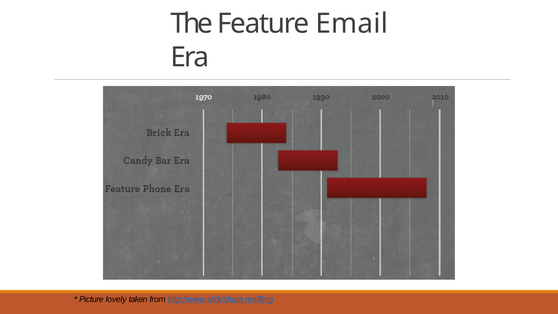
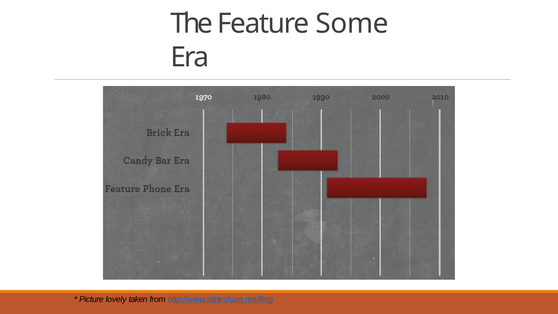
Email: Email -> Some (352, 24)
